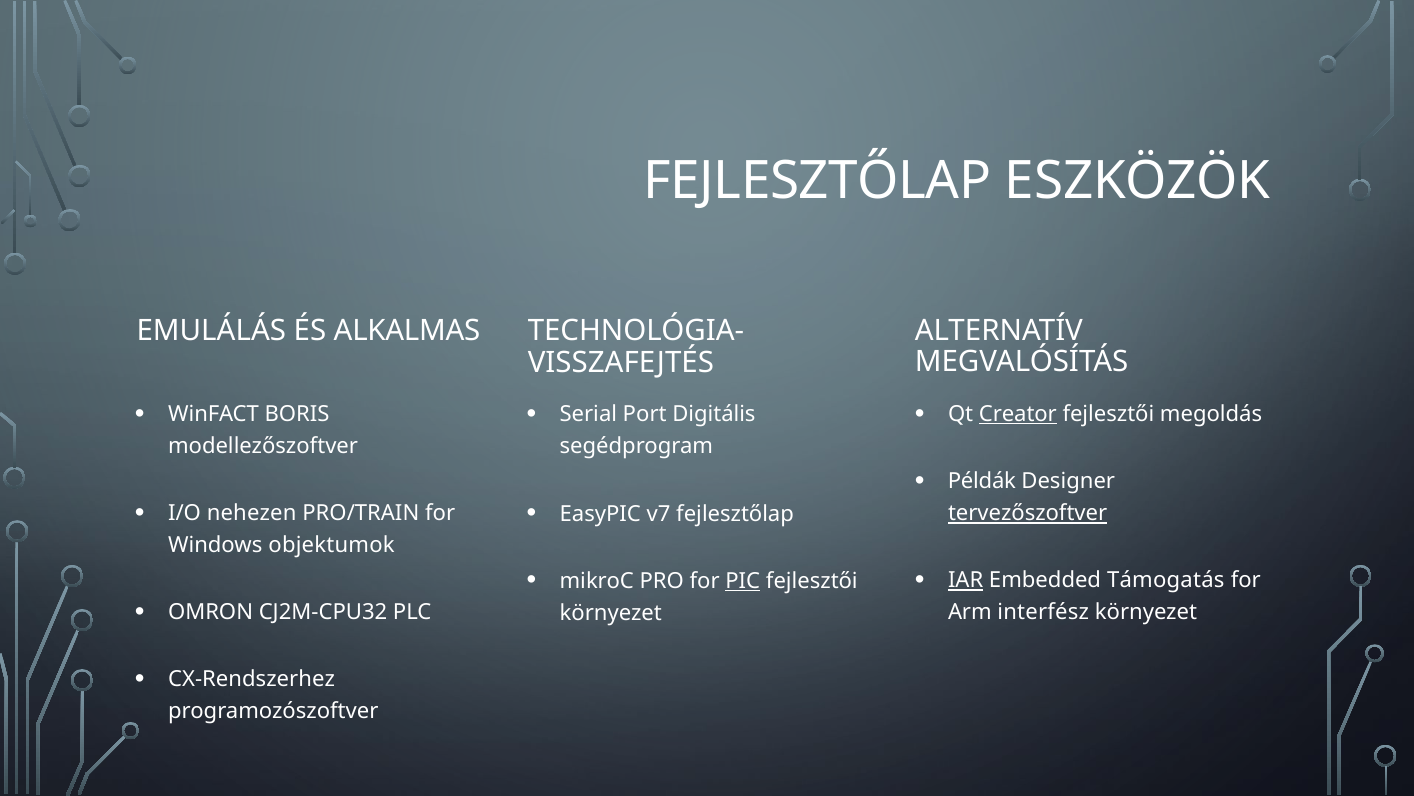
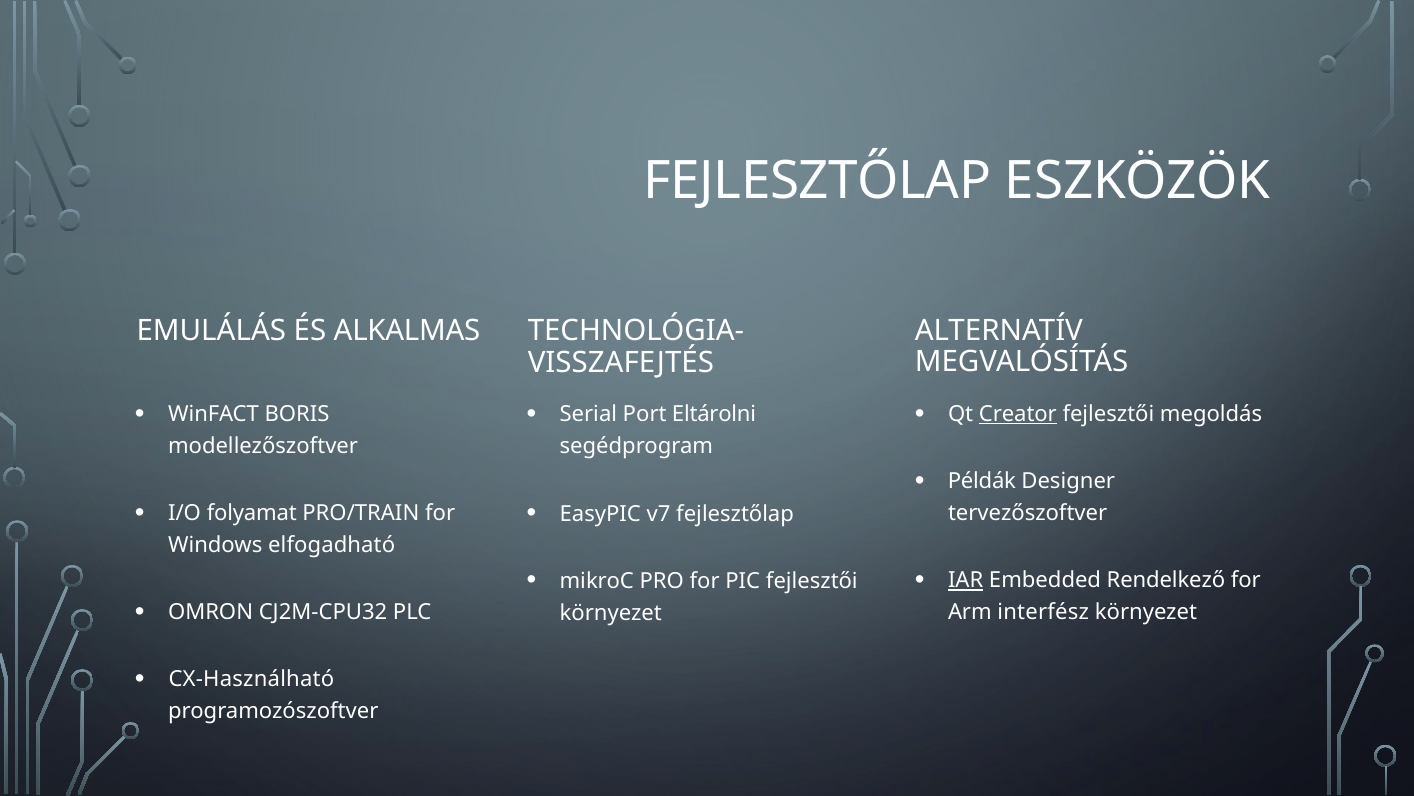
Digitális: Digitális -> Eltárolni (714, 414)
nehezen: nehezen -> folyamat (252, 513)
tervezőszoftver underline: present -> none (1028, 513)
objektumok: objektumok -> elfogadható (332, 545)
Támogatás: Támogatás -> Rendelkező (1166, 580)
PIC underline: present -> none (743, 581)
CX-Rendszerhez: CX-Rendszerhez -> CX-Használható (251, 679)
